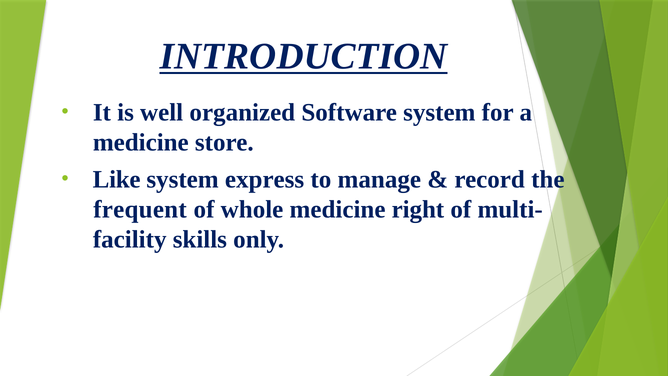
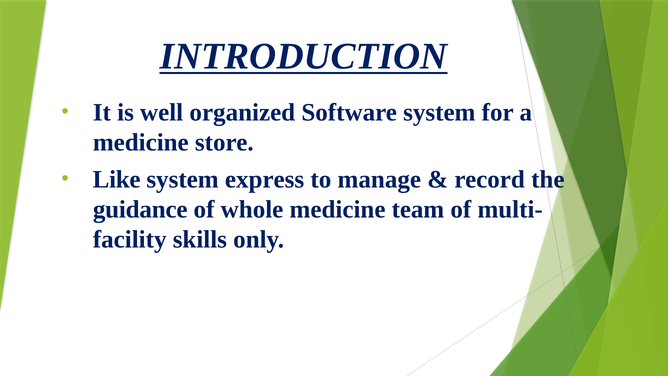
frequent: frequent -> guidance (140, 209)
right: right -> team (418, 209)
